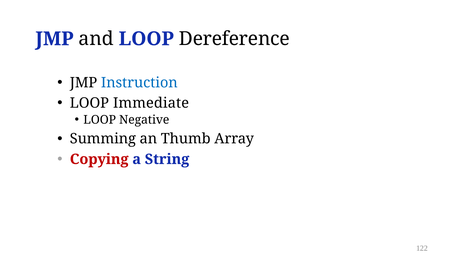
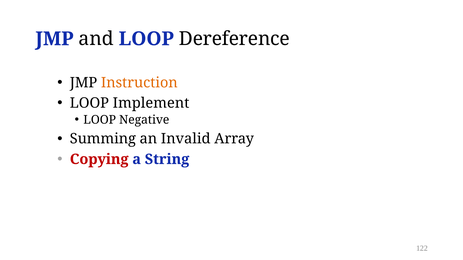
Instruction colour: blue -> orange (139, 83)
Immediate: Immediate -> Implement (151, 103)
Thumb: Thumb -> Invalid (186, 139)
